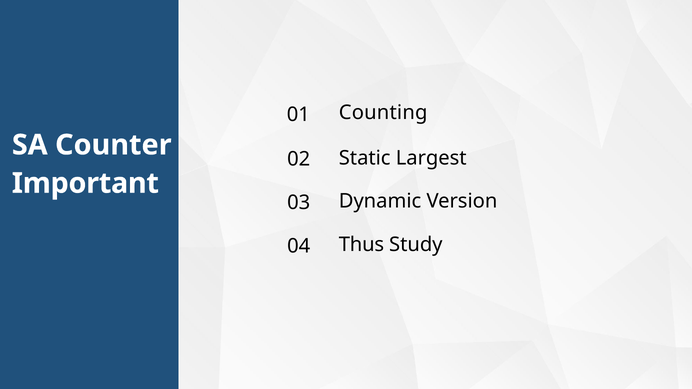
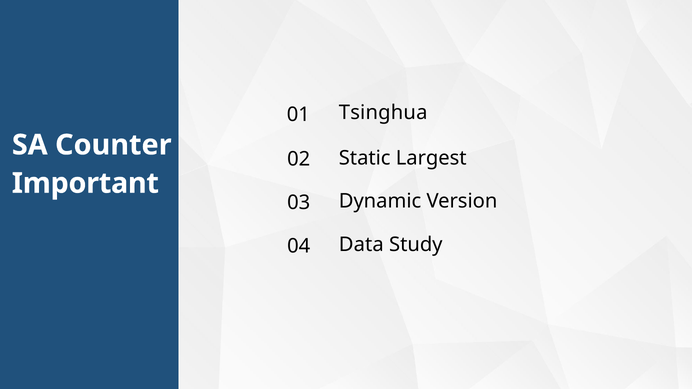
Counting: Counting -> Tsinghua (383, 113)
Thus: Thus -> Data (361, 245)
